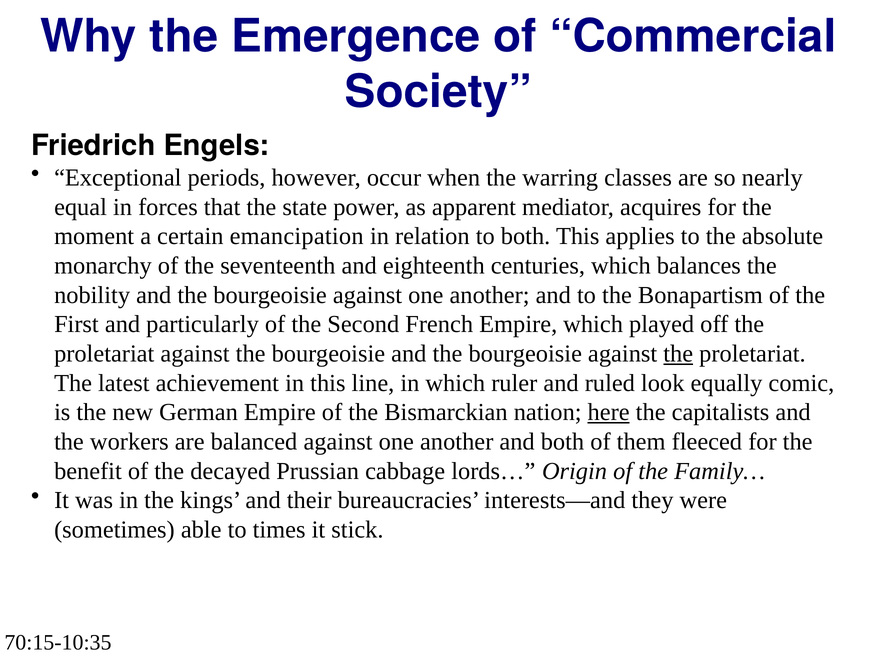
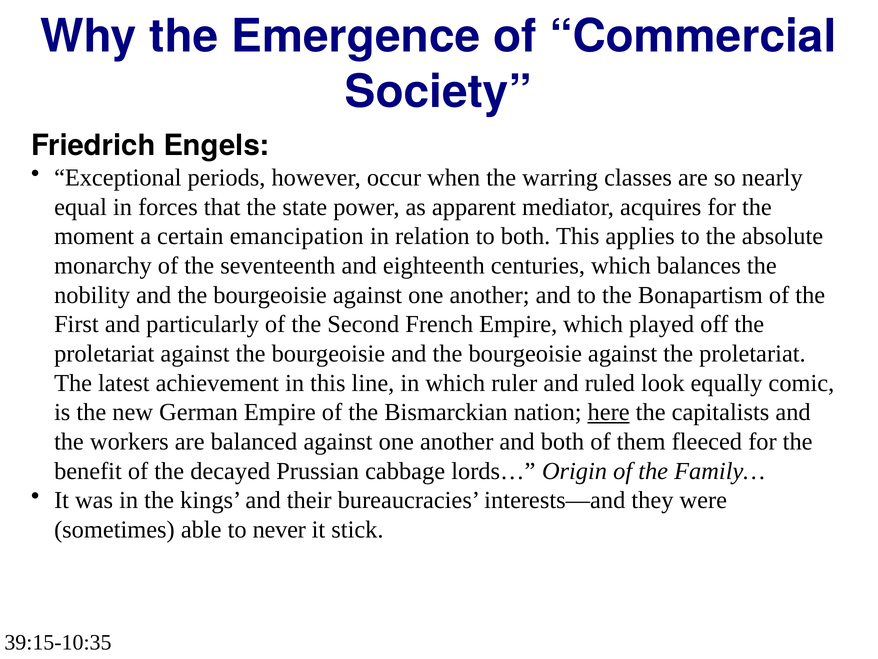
the underline: present -> none (678, 353)
times: times -> never (279, 529)
70:15-10:35: 70:15-10:35 -> 39:15-10:35 (58, 642)
